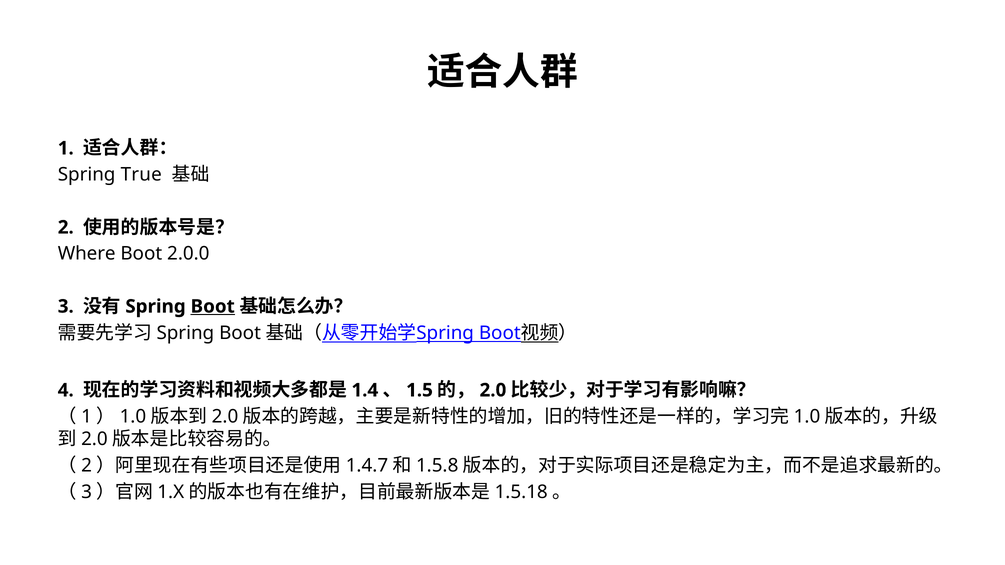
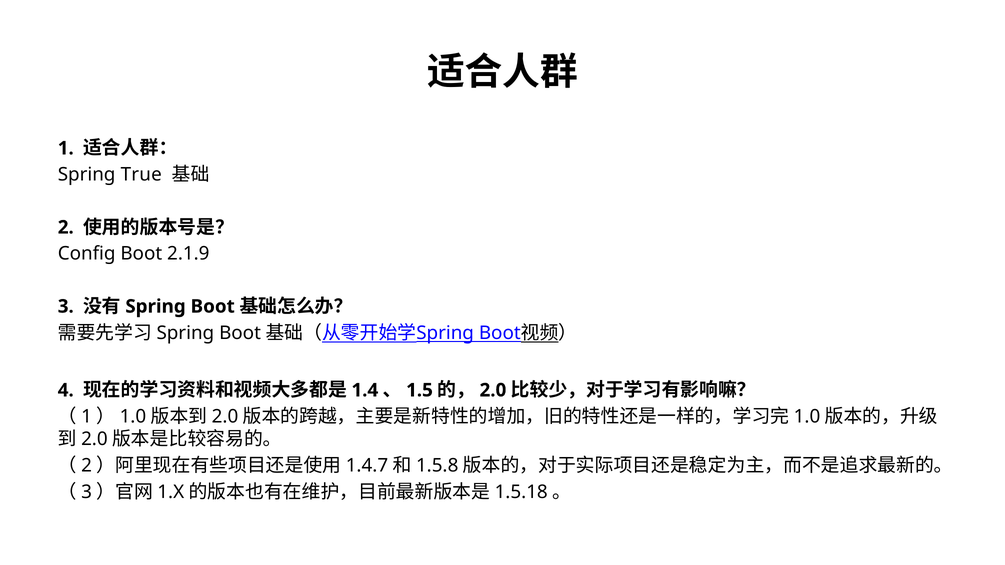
Where: Where -> Config (87, 254)
2.0.0: 2.0.0 -> 2.1.9 (188, 254)
Boot underline: present -> none (213, 307)
